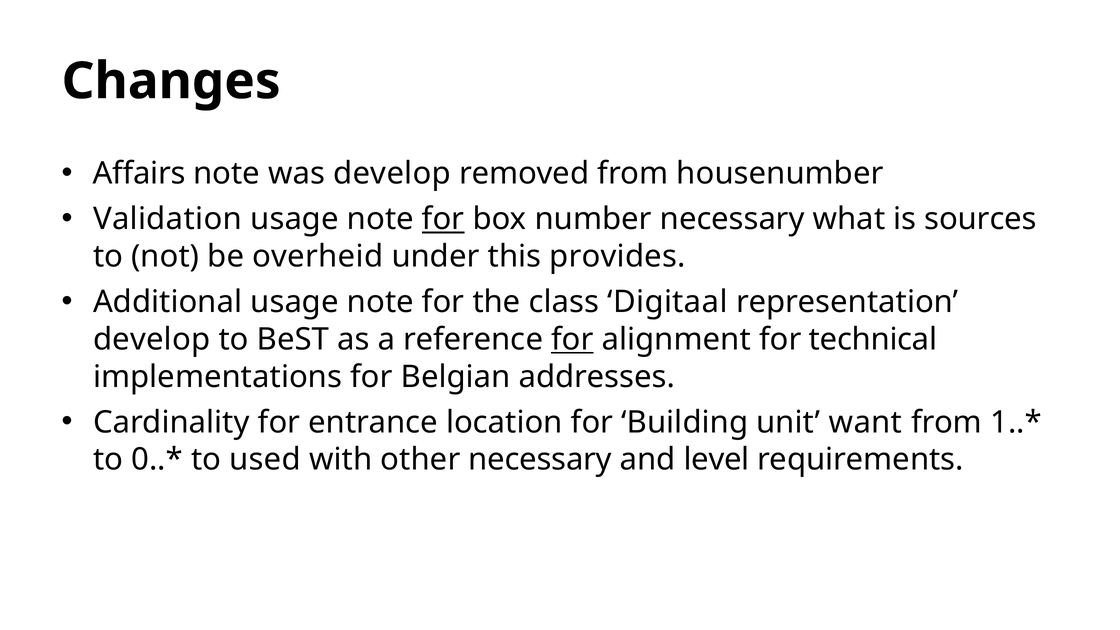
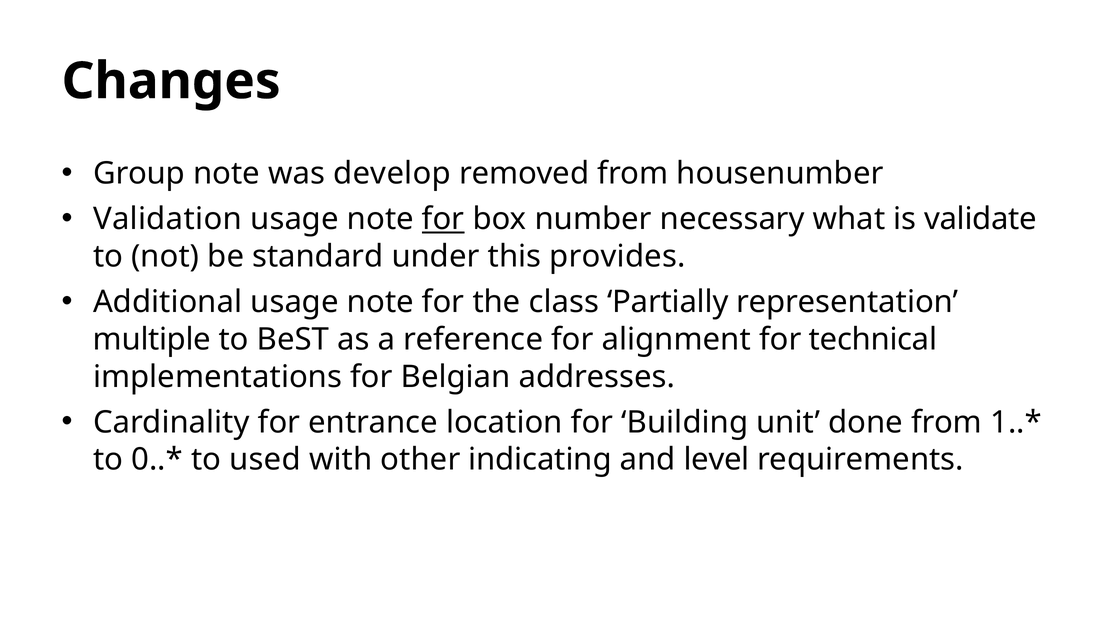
Affairs: Affairs -> Group (139, 174)
sources: sources -> validate (981, 219)
overheid: overheid -> standard (318, 256)
Digitaal: Digitaal -> Partially (668, 302)
develop: develop -> multiple (152, 339)
for underline: present -> none (572, 339)
want: want -> done (866, 422)
other necessary: necessary -> indicating (540, 460)
